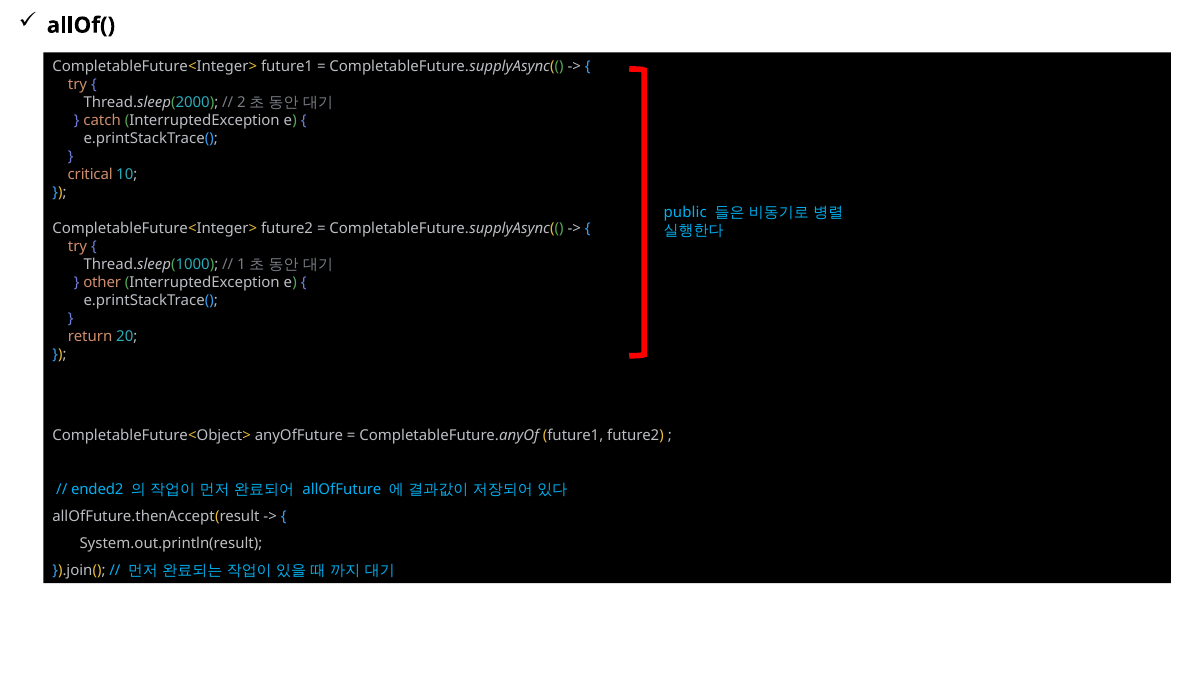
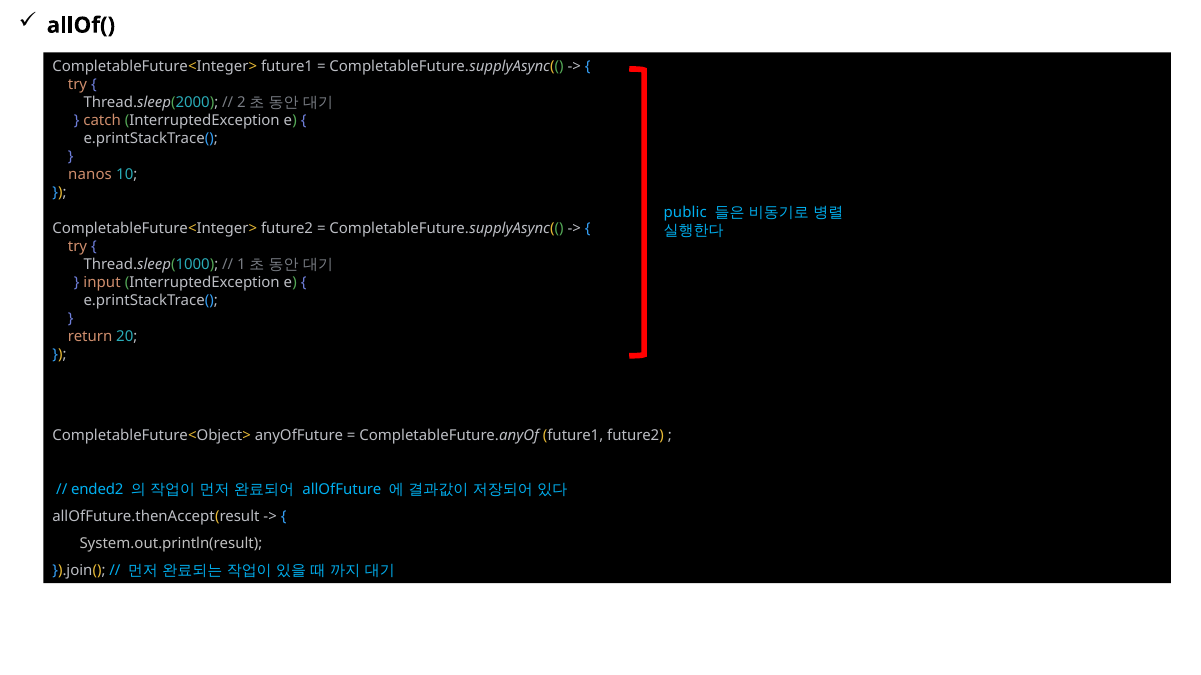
critical: critical -> nanos (90, 175)
other: other -> input (102, 283)
